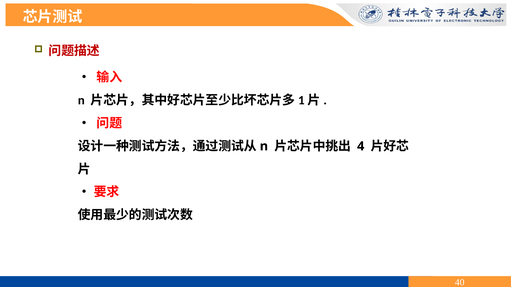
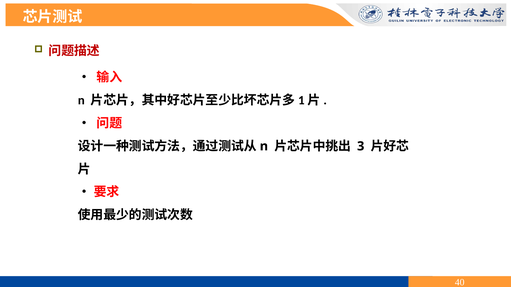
4: 4 -> 3 (361, 146)
